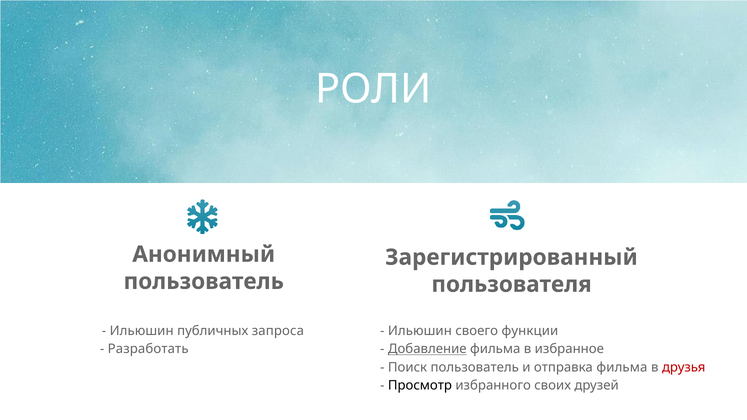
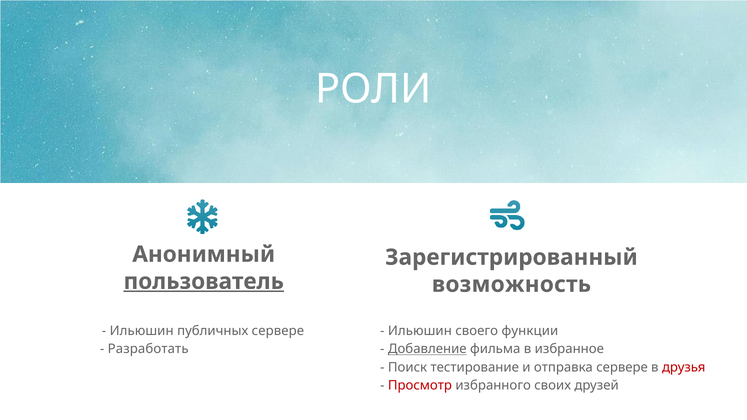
пользователь underline: none -> present (204, 282)
пользователя: пользователя -> возможность (511, 285)
публичных запроса: запроса -> сервере (278, 331)
Поиск пользователь: пользователь -> тестирование (475, 367)
отправка фильма: фильма -> сервере (622, 367)
Просмотр colour: black -> red (420, 386)
